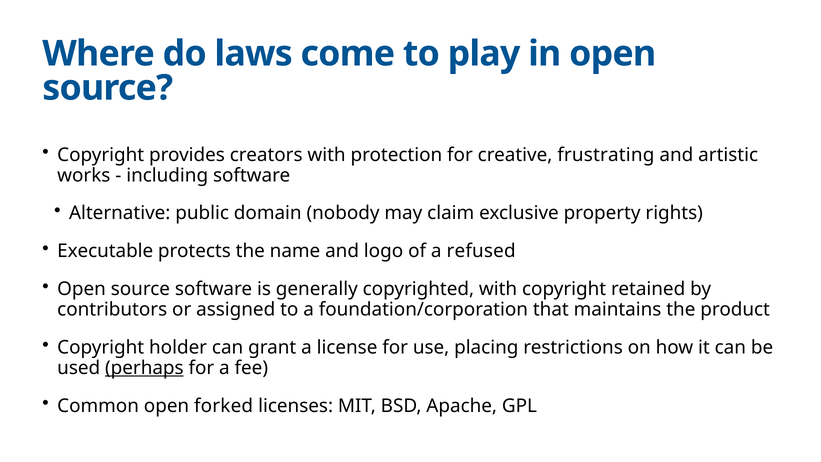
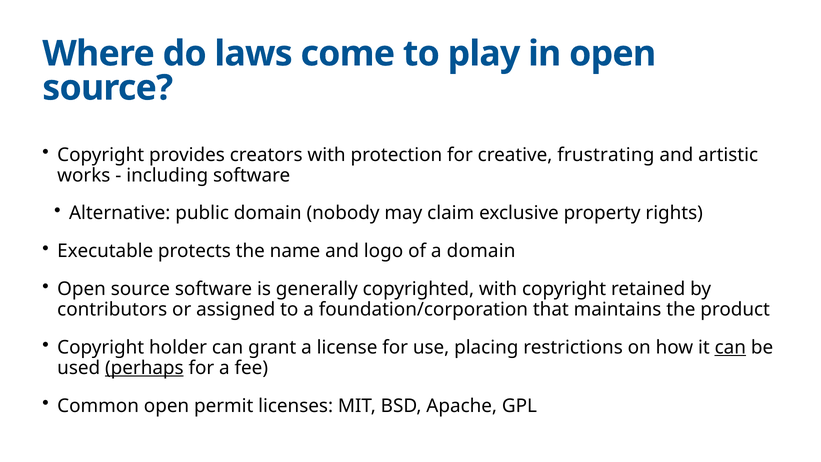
a refused: refused -> domain (481, 251)
can underline: none -> present (730, 347)
forked: forked -> permit (224, 406)
